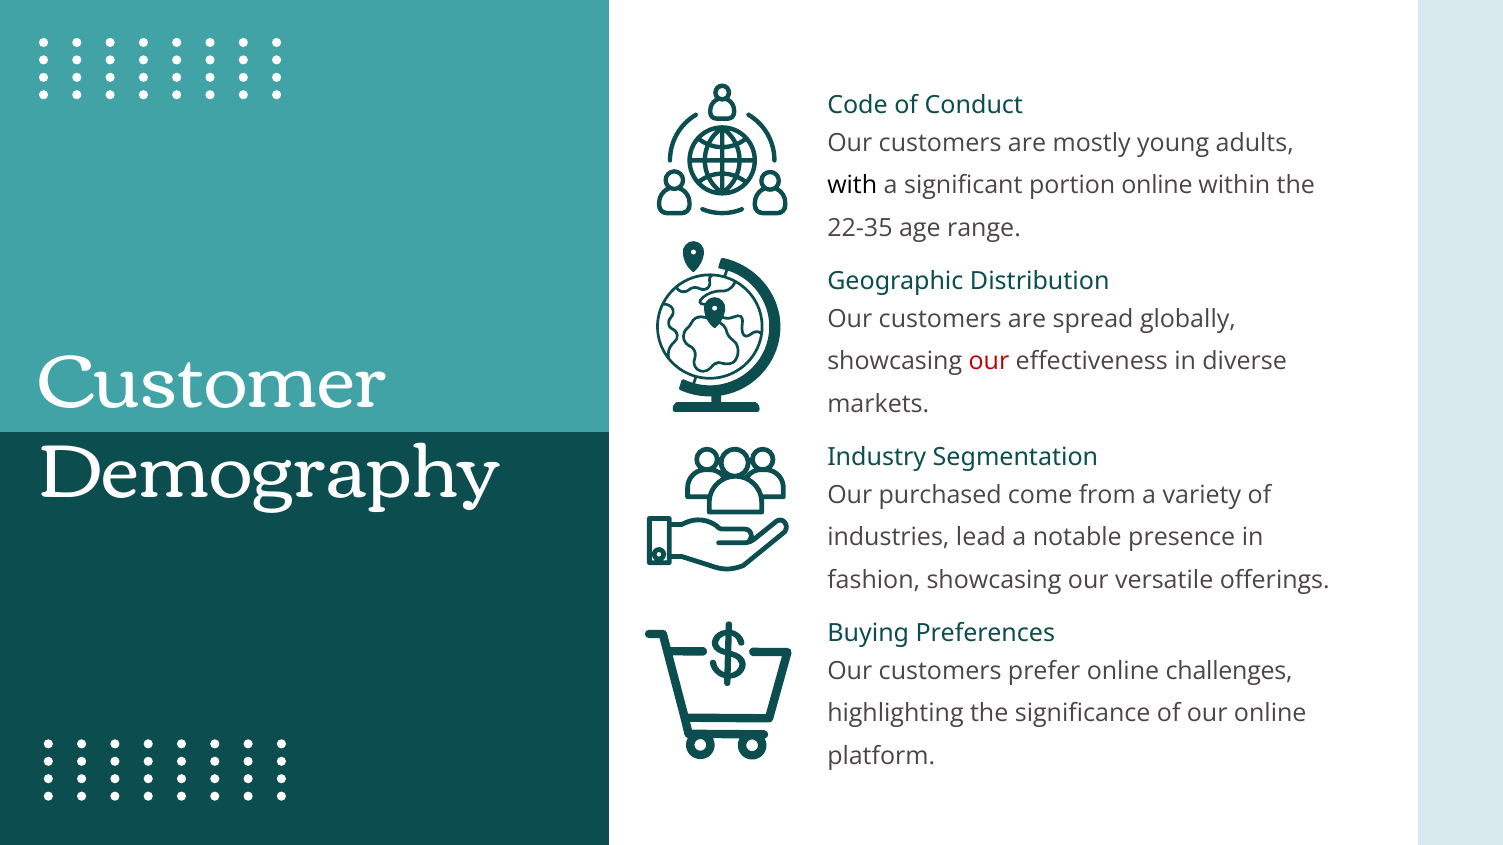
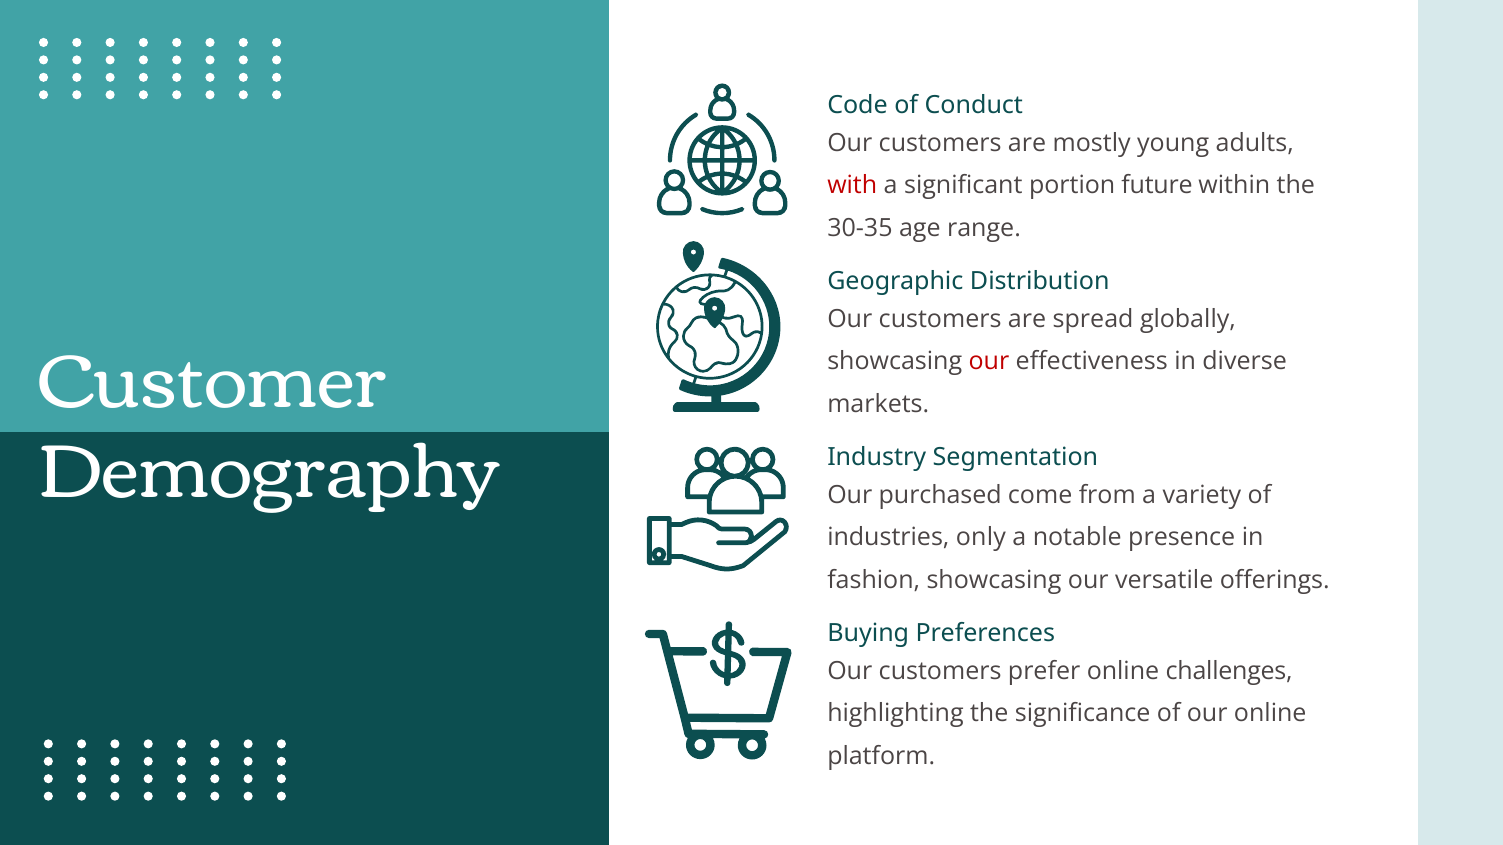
with colour: black -> red (852, 186)
portion online: online -> future (1157, 186)
22-35: 22-35 -> 30-35 (860, 228)
lead: lead -> only (981, 538)
